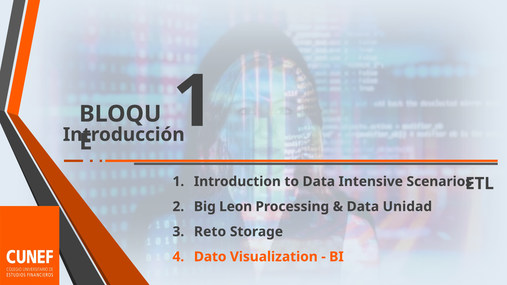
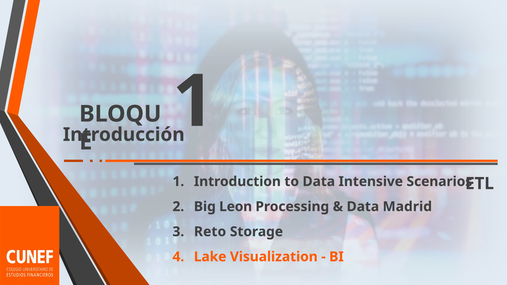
Unidad: Unidad -> Madrid (407, 207)
Dato: Dato -> Lake (210, 257)
